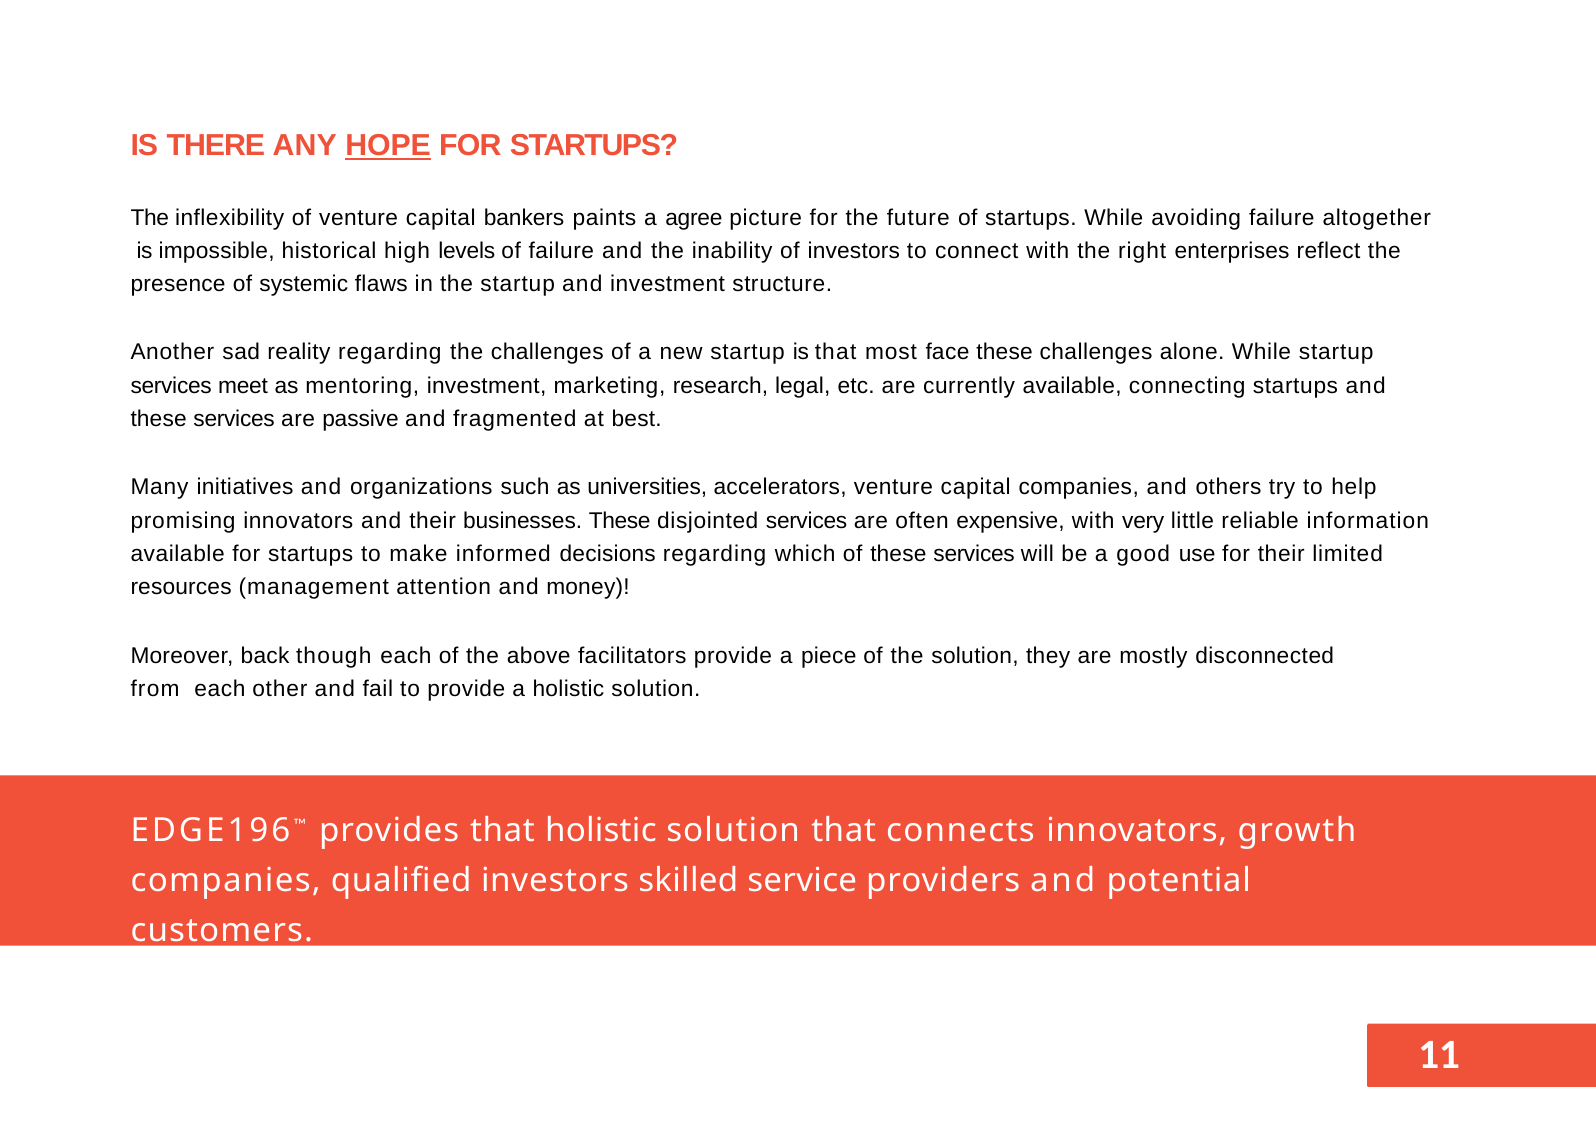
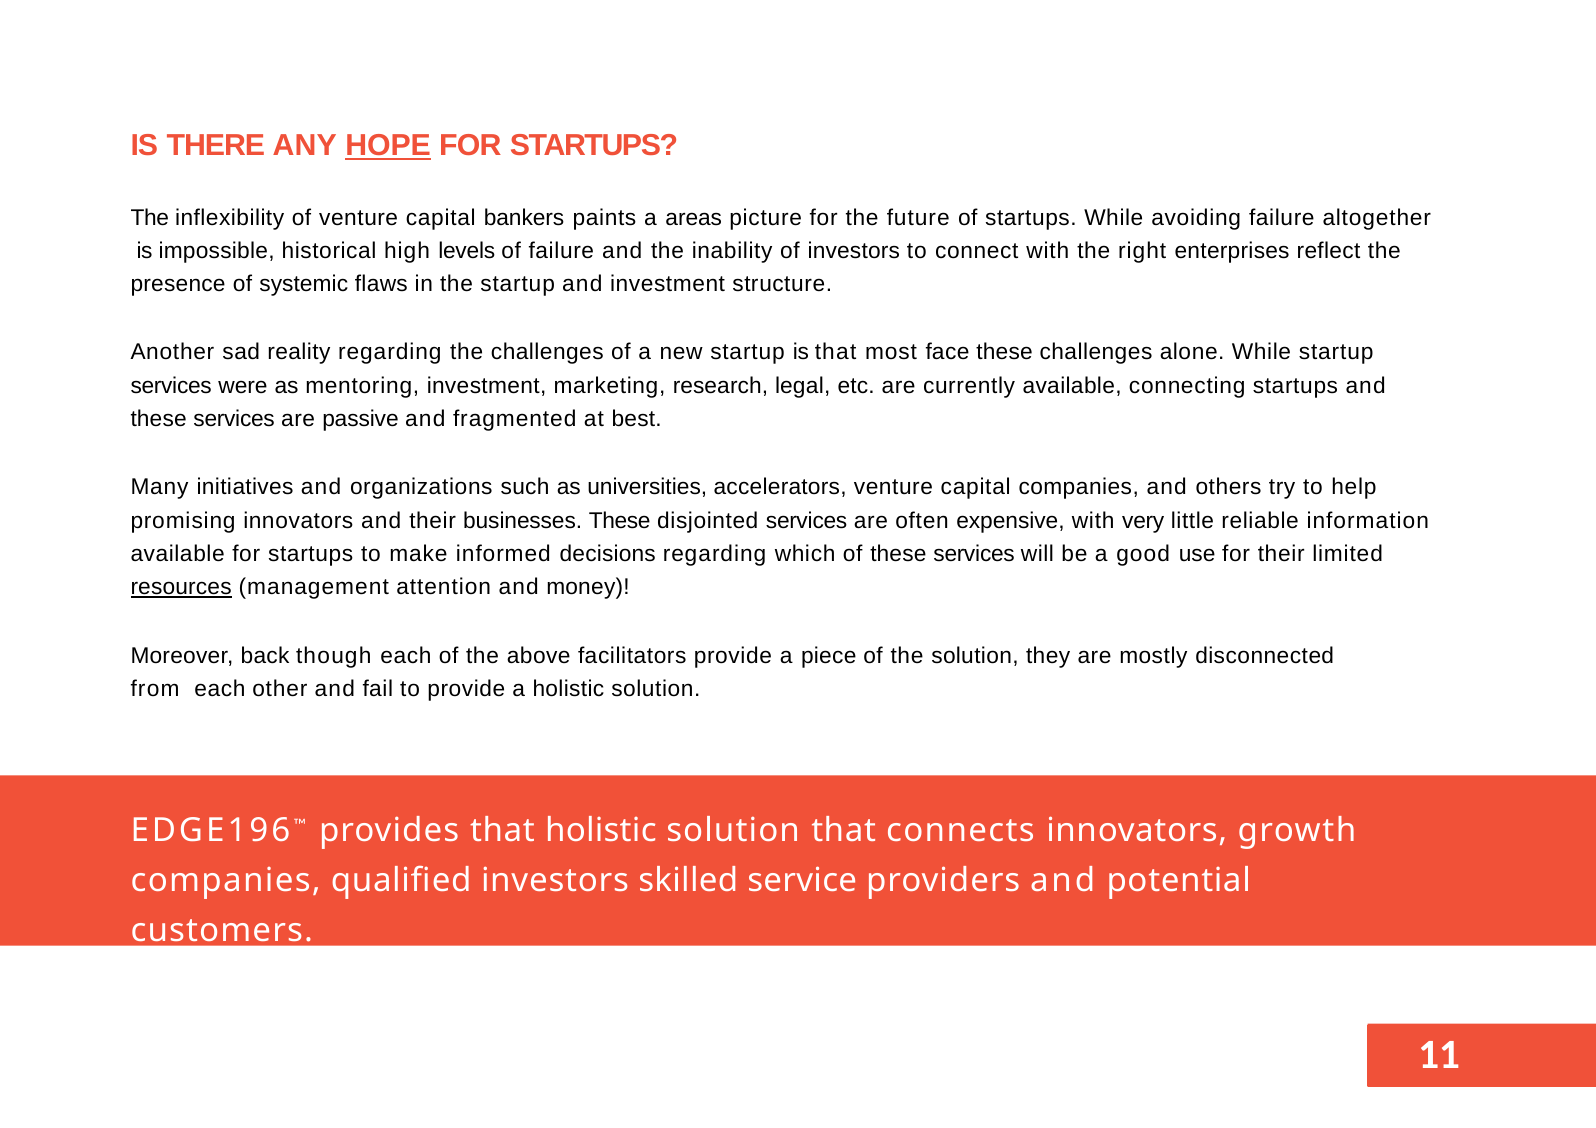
agree: agree -> areas (694, 218)
meet: meet -> were (243, 386)
resources underline: none -> present (181, 587)
